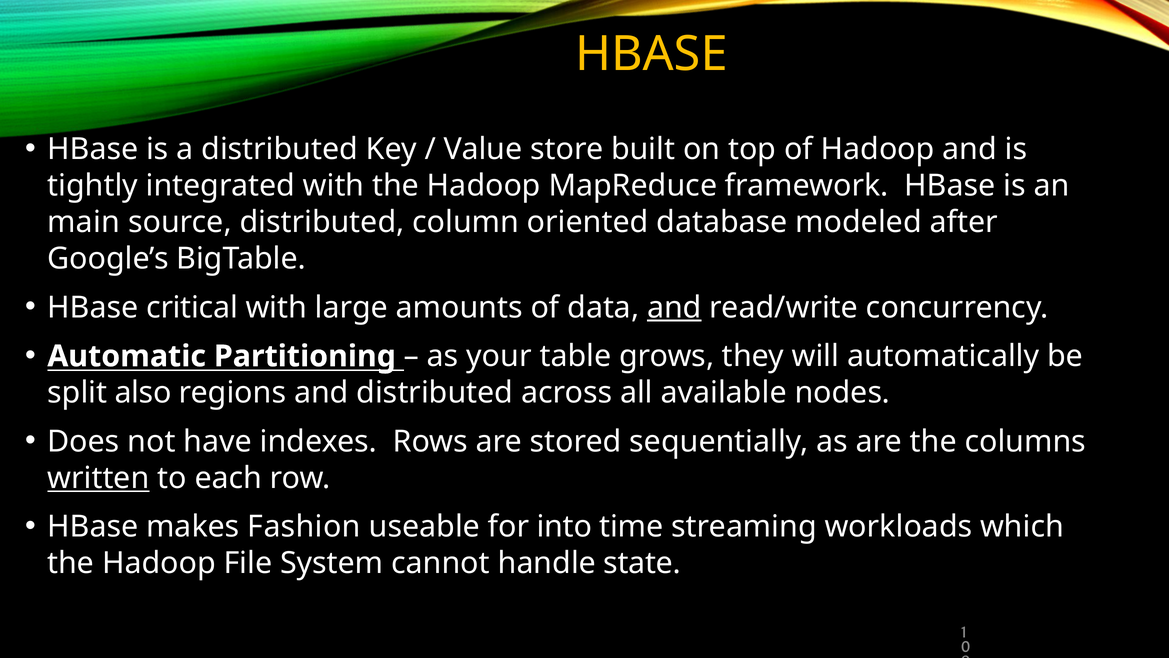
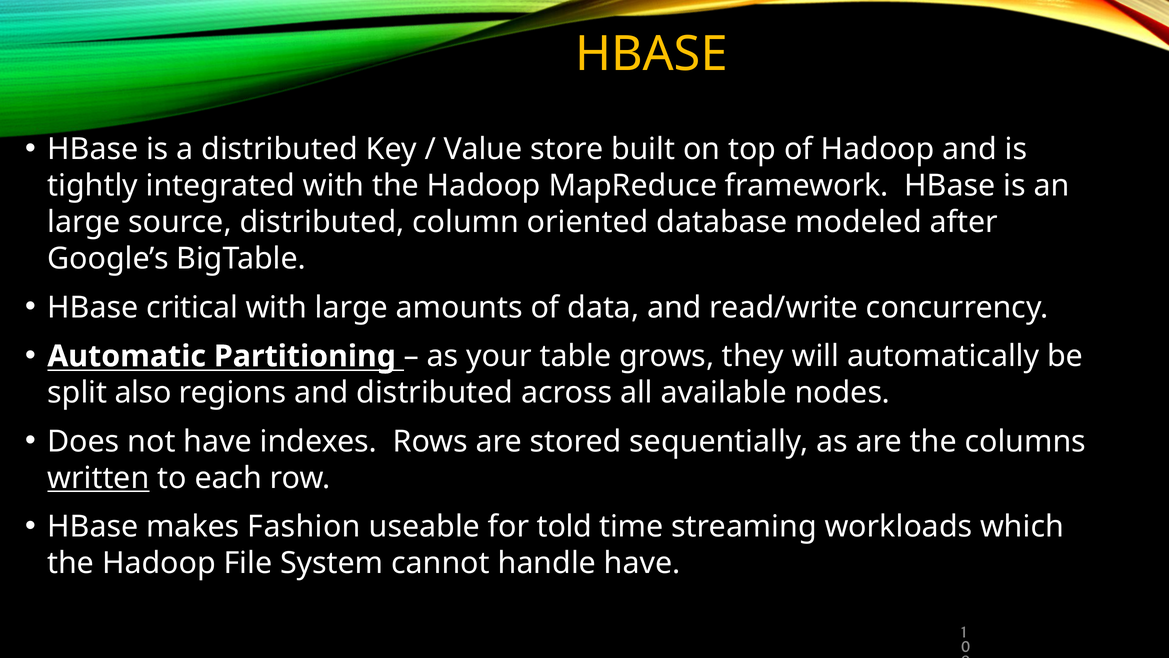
main: main -> large (84, 222)
and underline: present -> none (674, 307)
into: into -> told (564, 526)
handle state: state -> have (642, 563)
